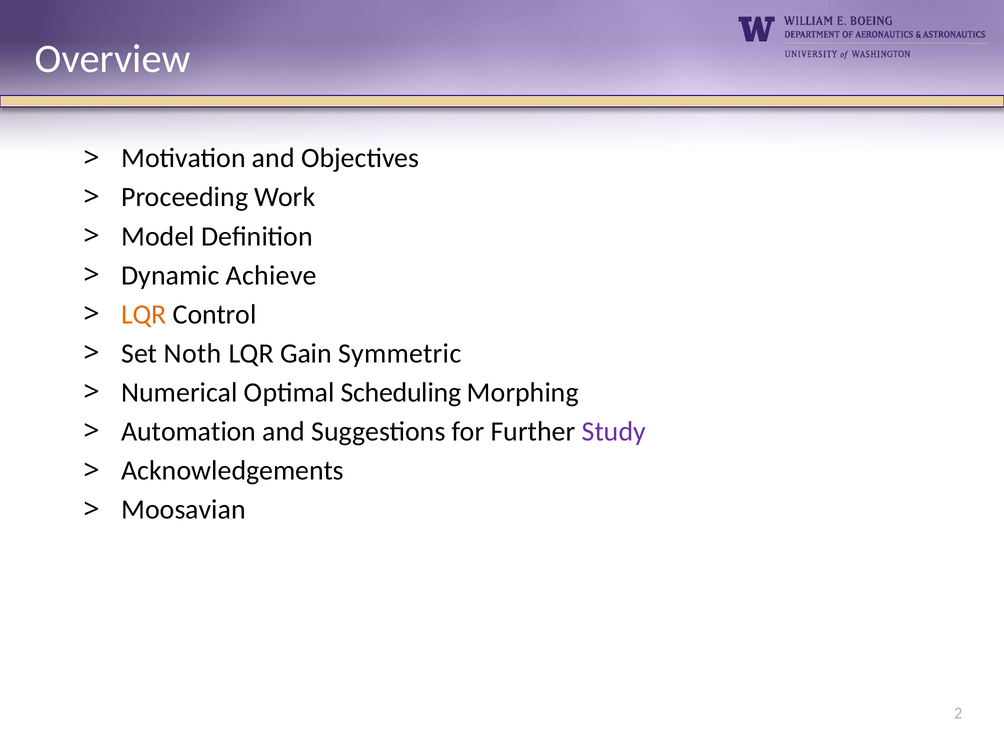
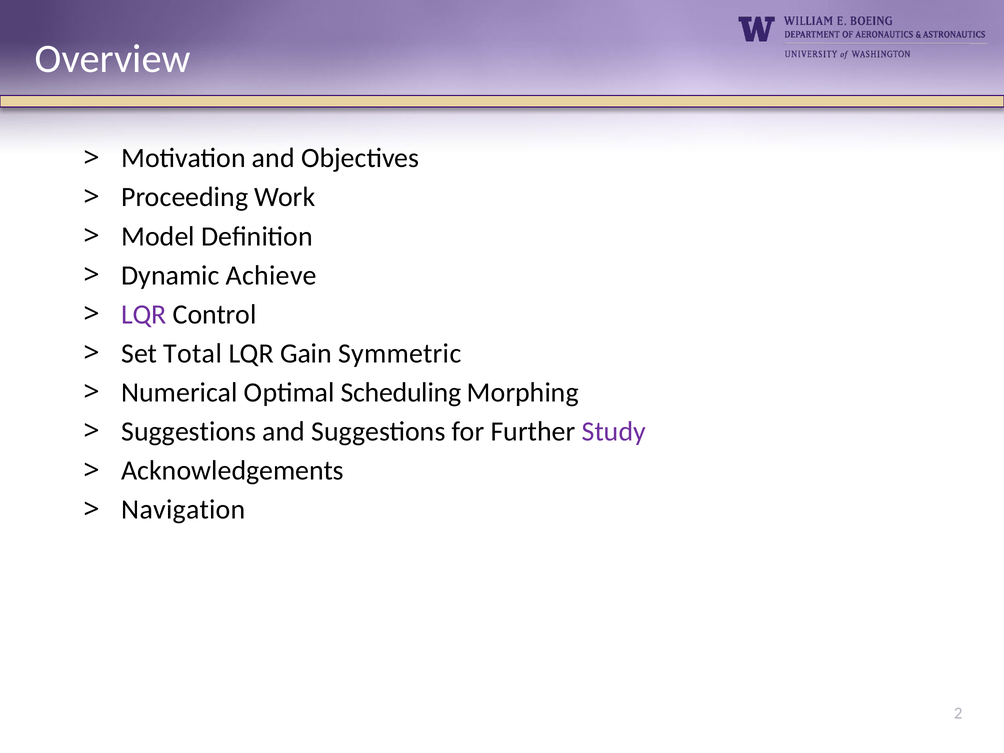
LQR colour: orange -> purple (144, 314)
Noth: Noth -> Total (193, 353)
Automation: Automation -> Suggestions (189, 432)
Moosavian: Moosavian -> Navigation (183, 510)
